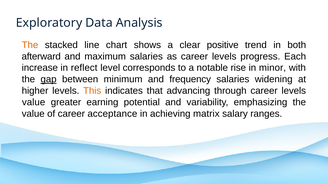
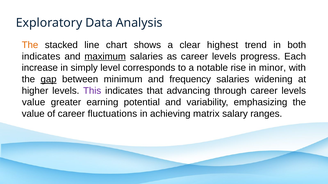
positive: positive -> highest (223, 45)
afterward: afterward -> indicates (41, 57)
maximum underline: none -> present (105, 57)
reflect: reflect -> simply (84, 68)
This colour: orange -> purple (92, 91)
acceptance: acceptance -> fluctuations (112, 114)
